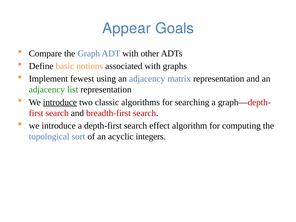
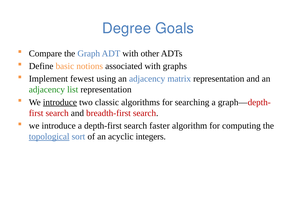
Appear: Appear -> Degree (127, 28)
effect: effect -> faster (160, 126)
topological underline: none -> present (49, 137)
